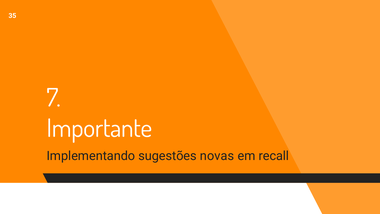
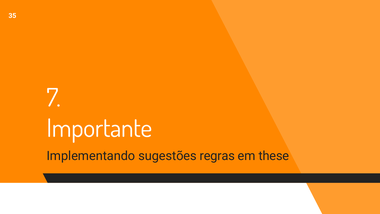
novas: novas -> regras (217, 156)
recall: recall -> these (274, 156)
